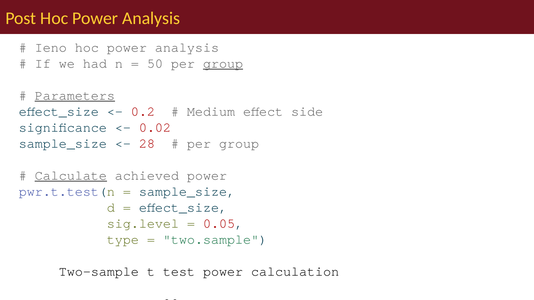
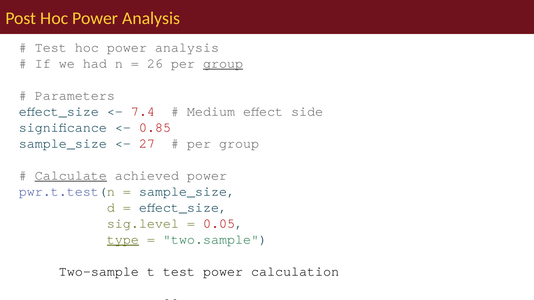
Ieno: Ieno -> Test (51, 48)
50: 50 -> 26 (155, 64)
Parameters underline: present -> none (75, 96)
0.2: 0.2 -> 7.4 (143, 112)
0.02: 0.02 -> 0.85 (155, 128)
28: 28 -> 27 (147, 144)
type underline: none -> present (123, 240)
